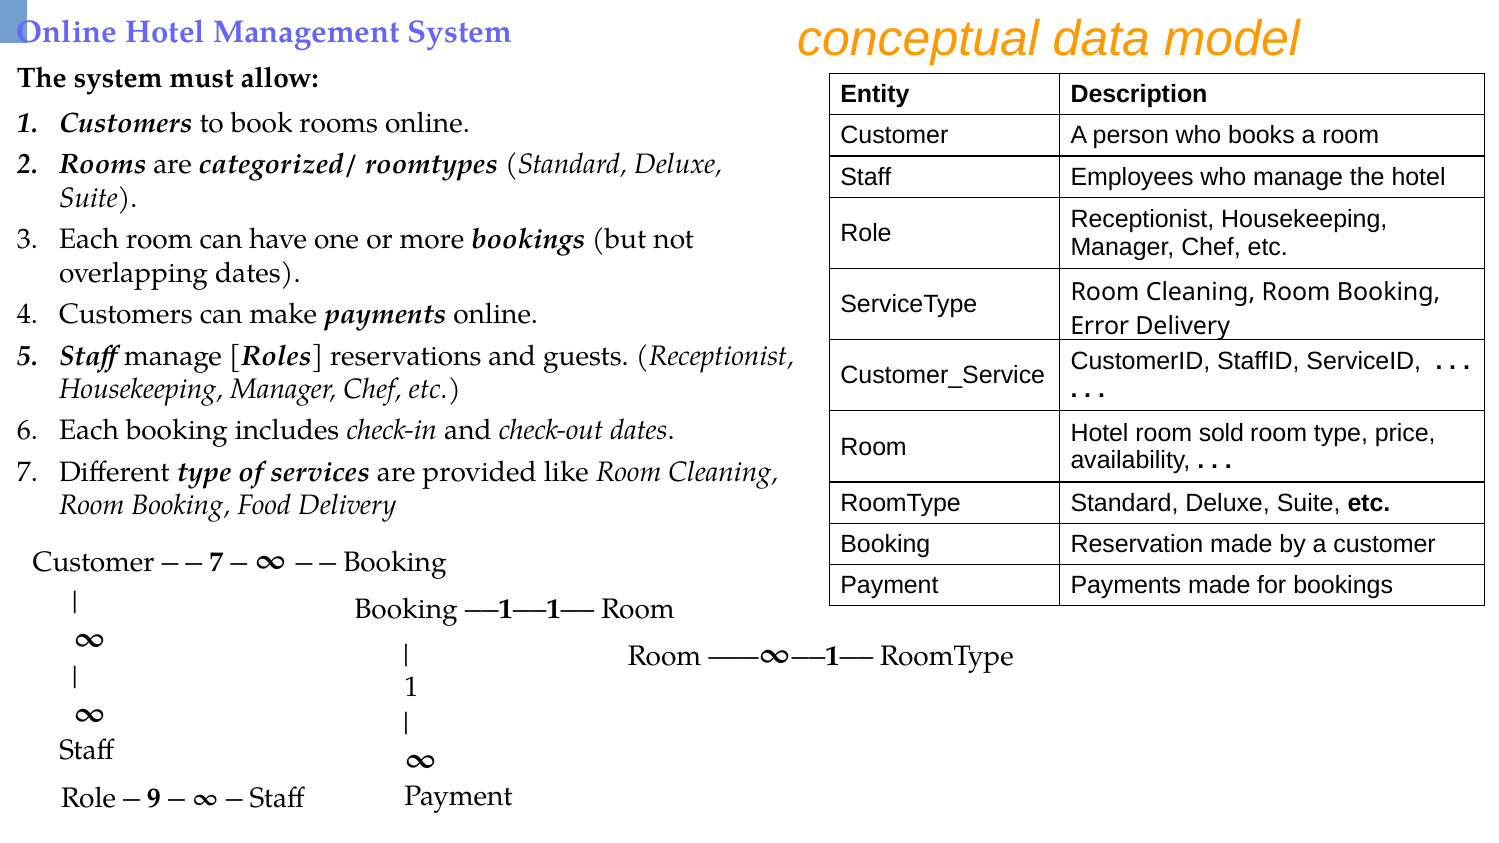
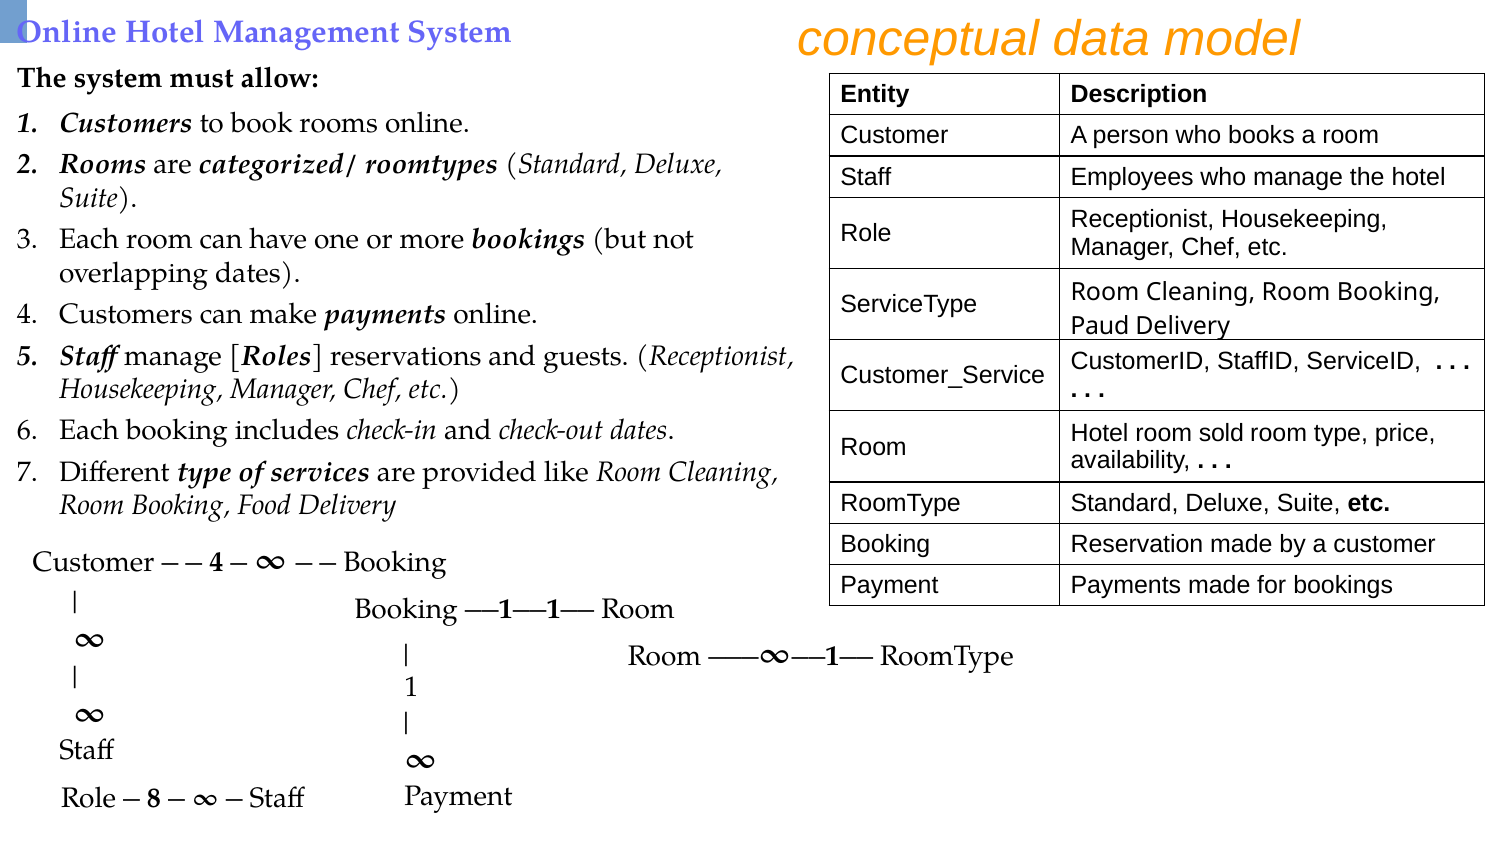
Error: Error -> Paud (1100, 326)
7: 7 -> 4 (216, 563)
9: 9 -> 8 (154, 799)
